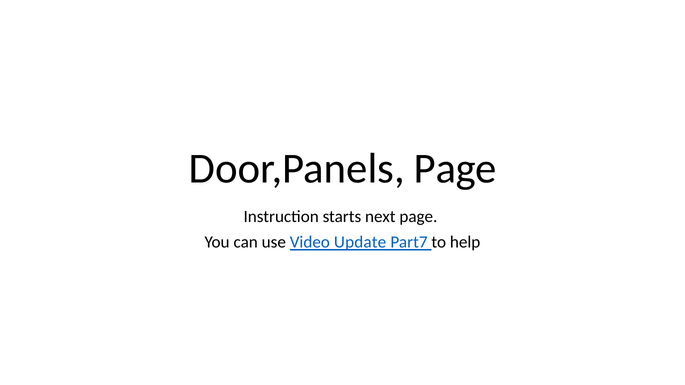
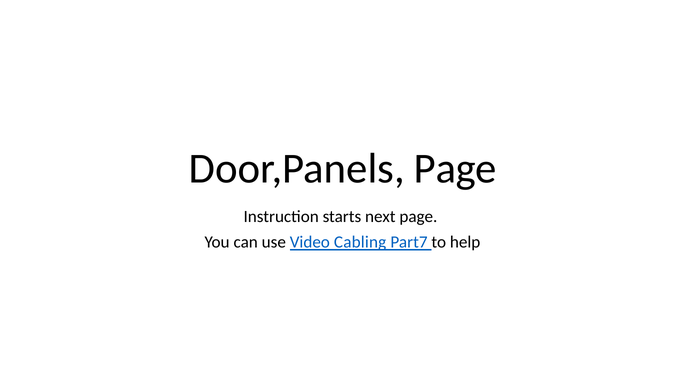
Update: Update -> Cabling (360, 243)
